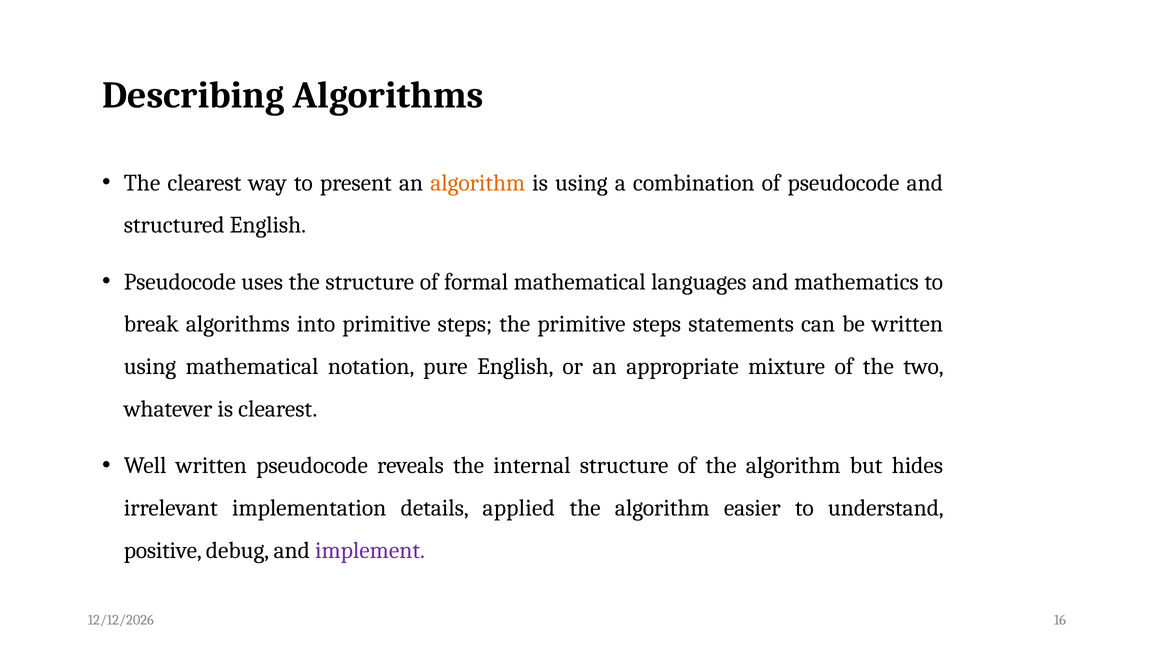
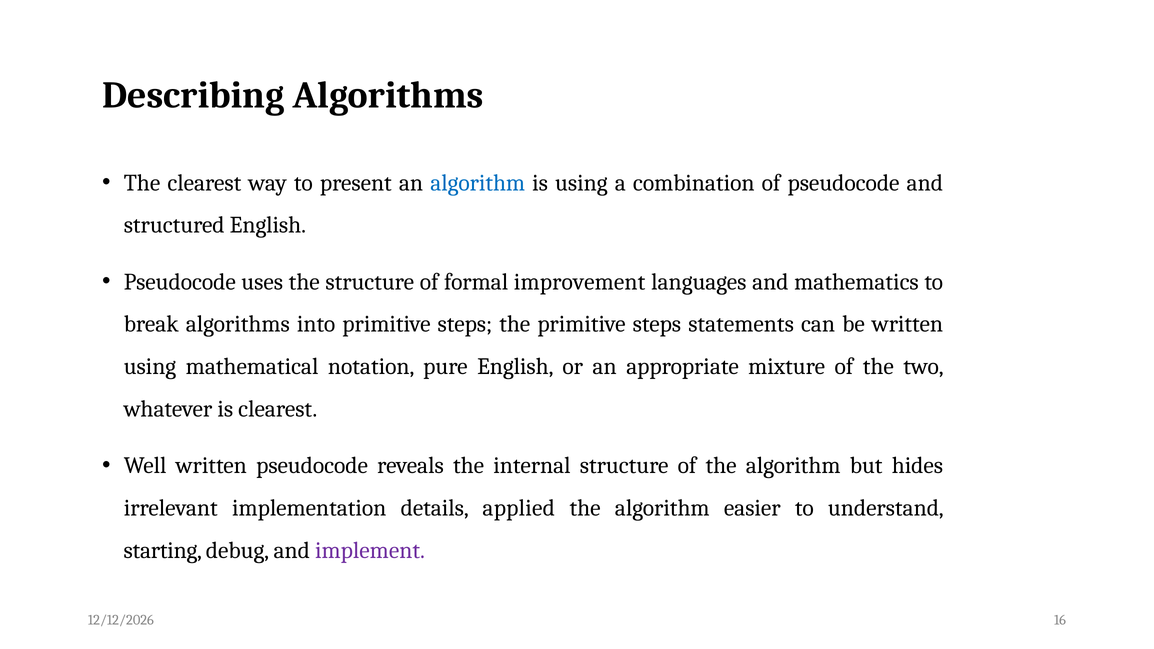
algorithm colour: orange -> blue (478, 183)
formal mathematical: mathematical -> improvement (580, 282)
positive: positive -> starting (163, 550)
